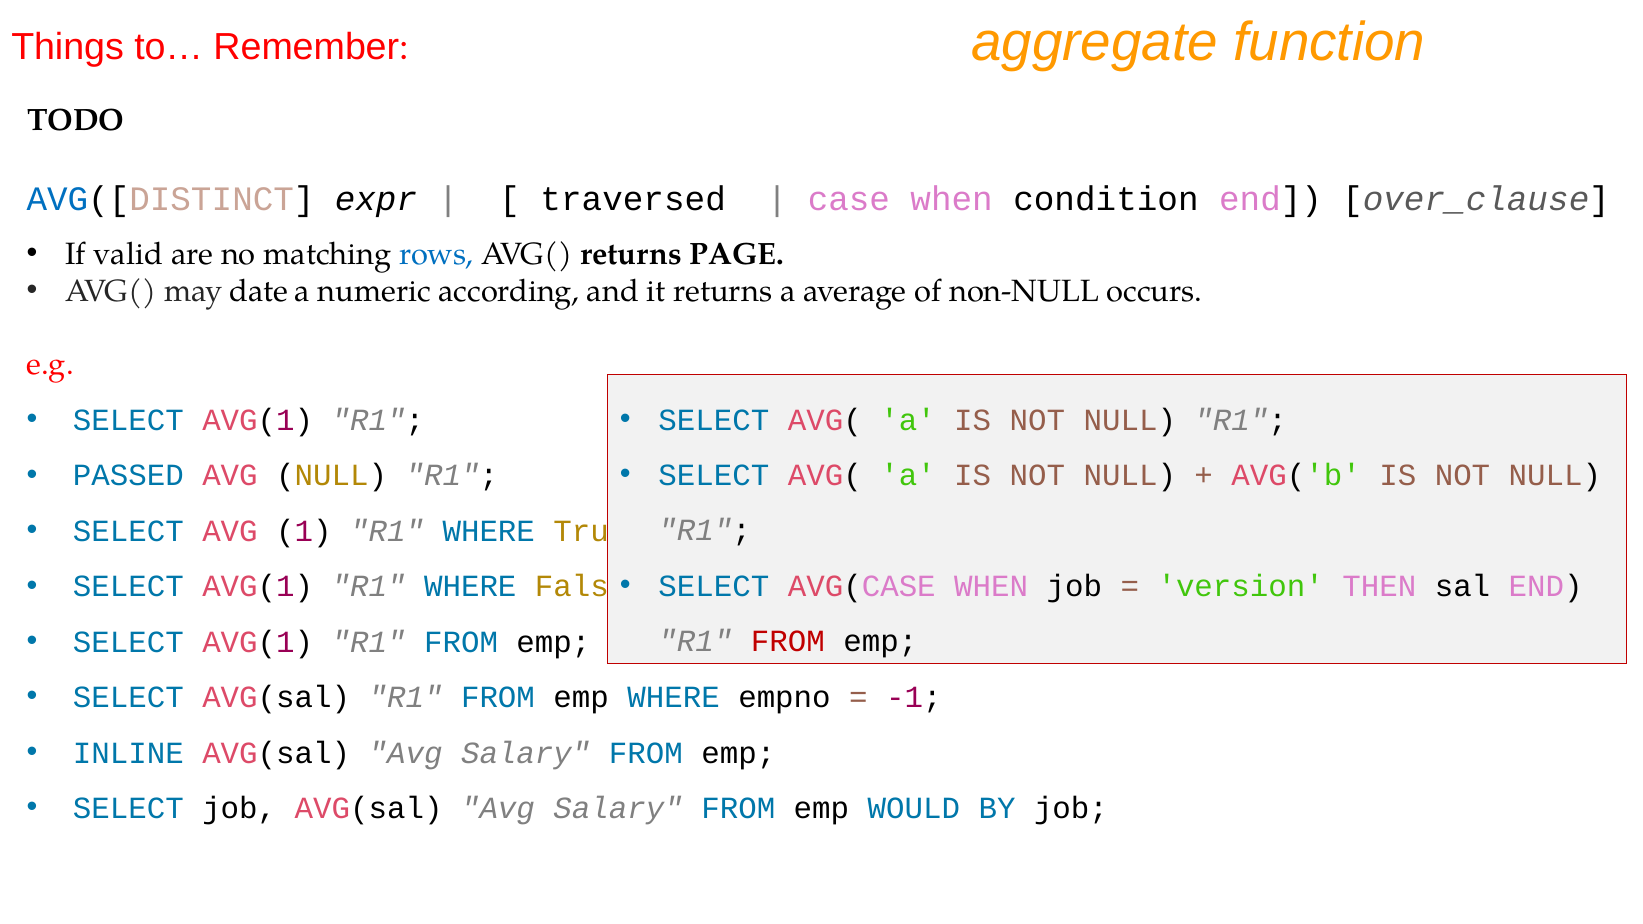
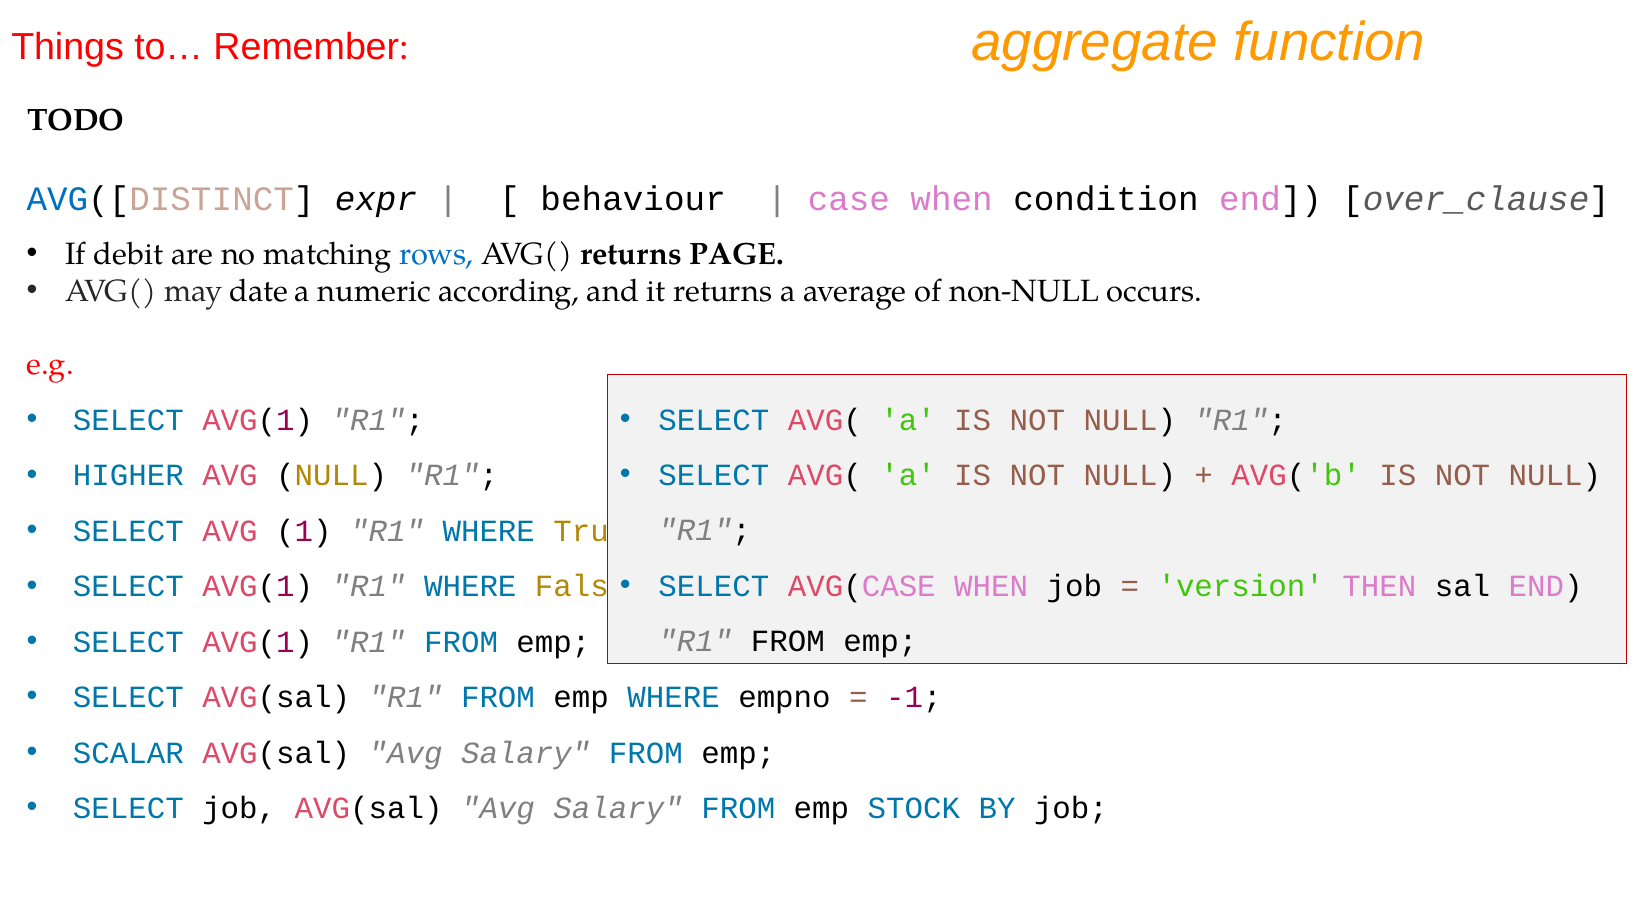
traversed: traversed -> behaviour (633, 199)
valid: valid -> debit (128, 254)
PASSED: PASSED -> HIGHER (128, 476)
FROM colour: red -> black (788, 642)
INLINE: INLINE -> SCALAR (128, 753)
WOULD: WOULD -> STOCK (914, 808)
